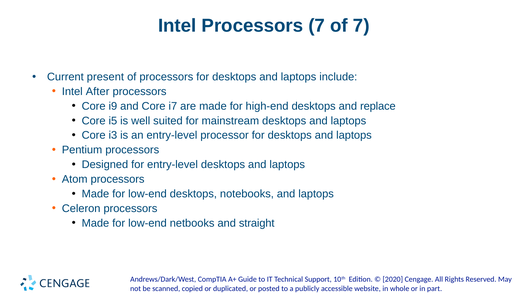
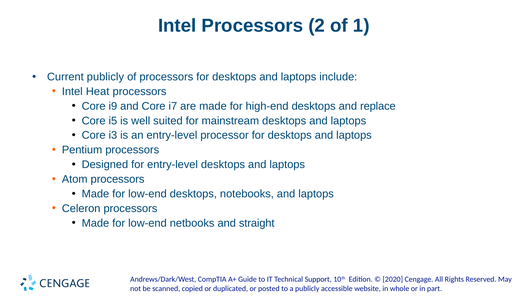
Processors 7: 7 -> 2 (317, 26)
of 7: 7 -> 1 (361, 26)
Current present: present -> publicly (105, 77)
After: After -> Heat (98, 91)
